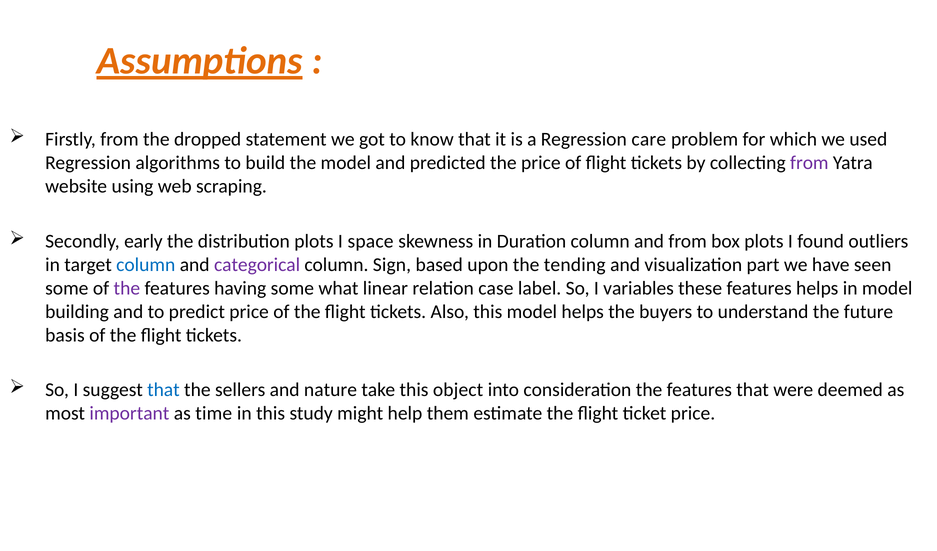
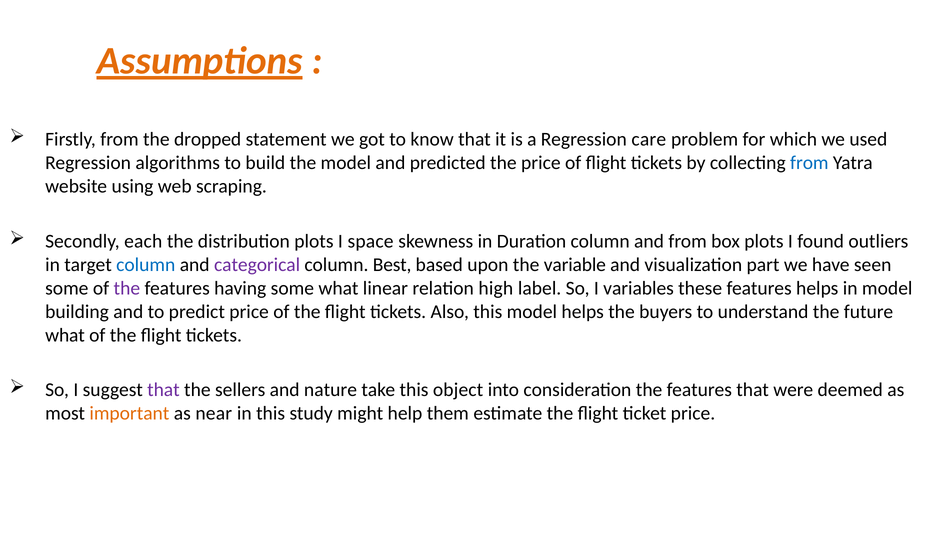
from colour: purple -> blue (809, 163)
early: early -> each (143, 241)
Sign: Sign -> Best (392, 265)
tending: tending -> variable (575, 265)
case: case -> high (496, 288)
basis: basis -> what (65, 335)
that colour: blue -> purple (163, 390)
important colour: purple -> orange (129, 413)
time: time -> near (214, 413)
